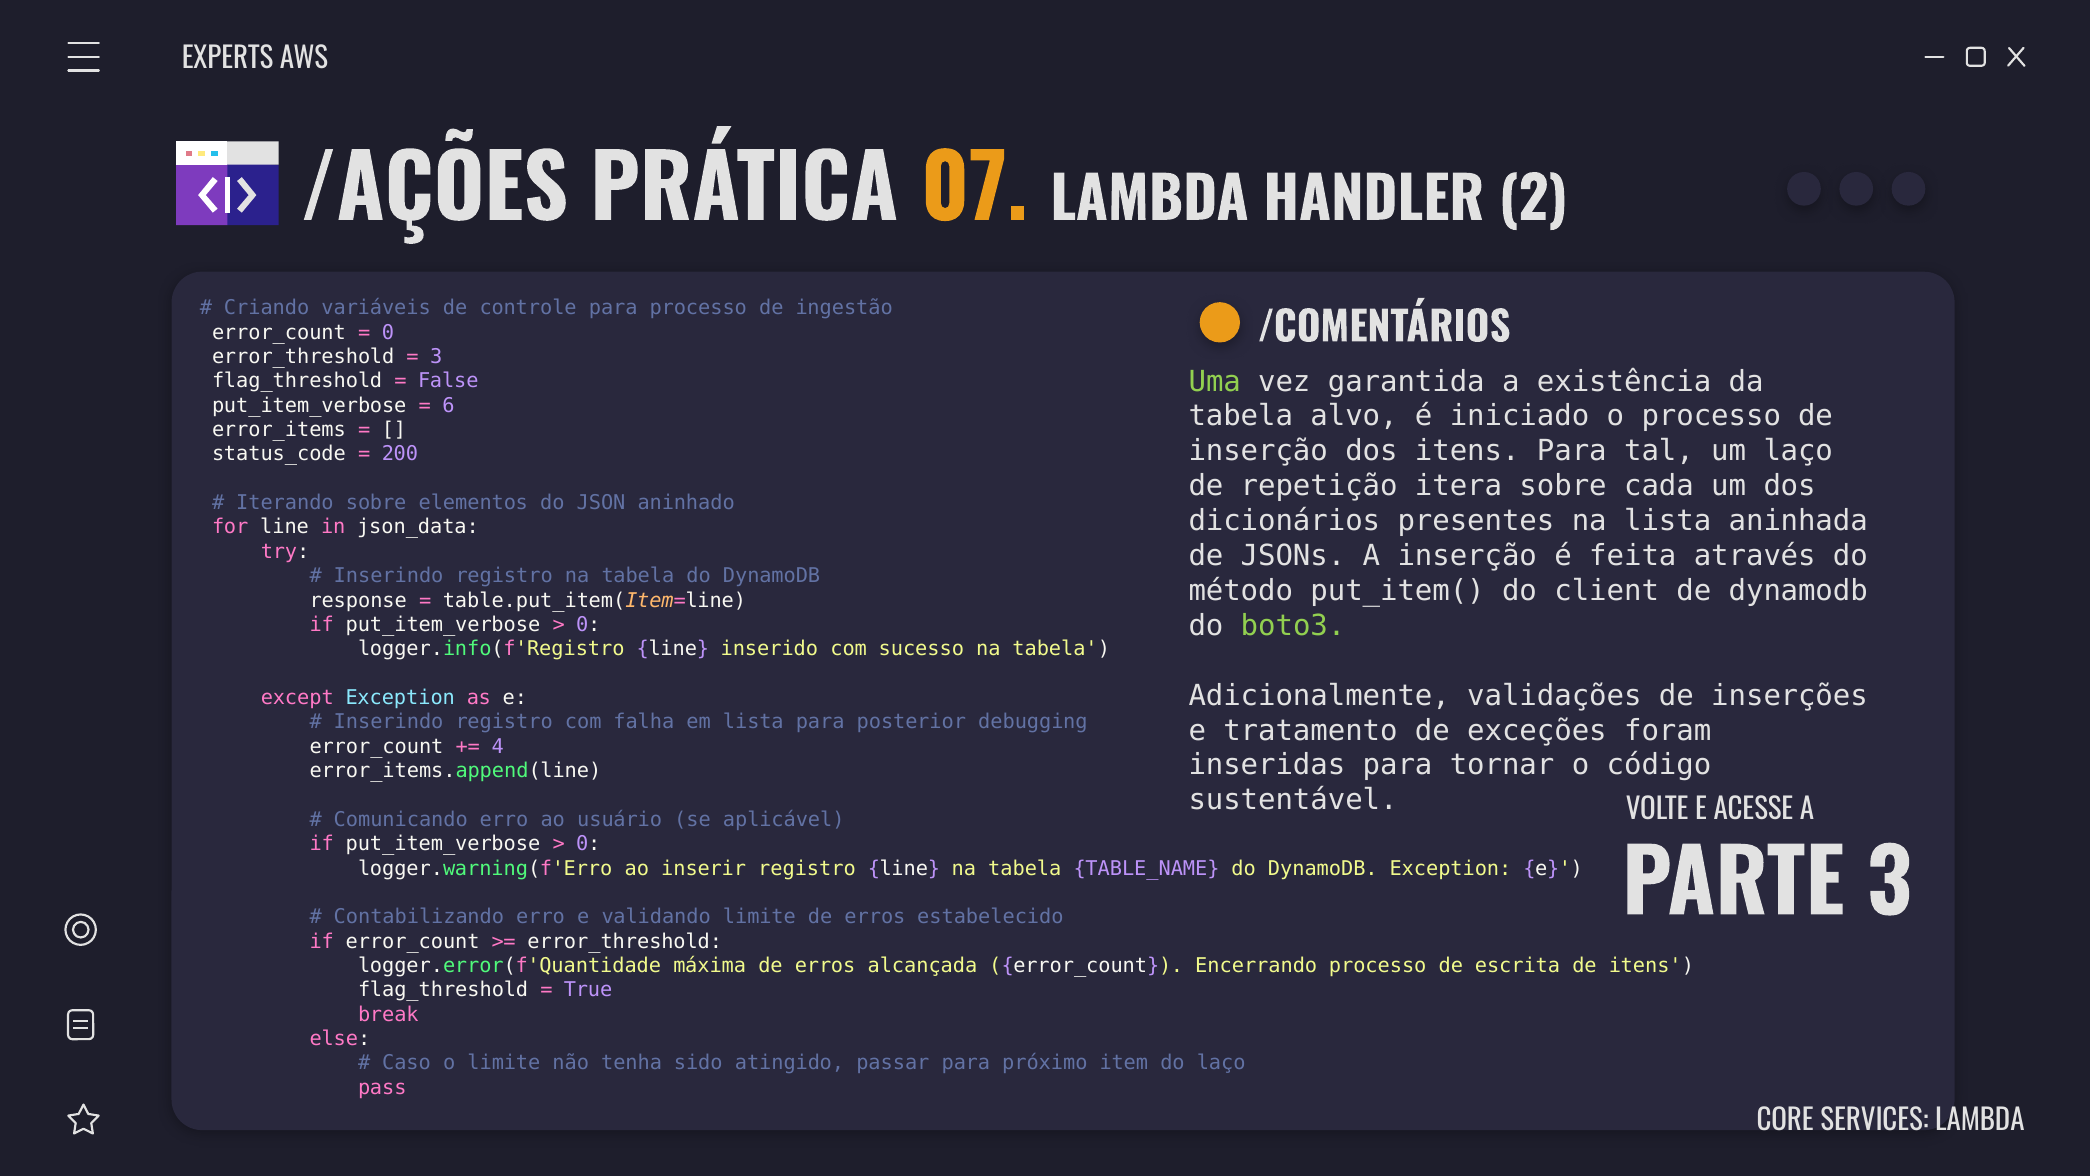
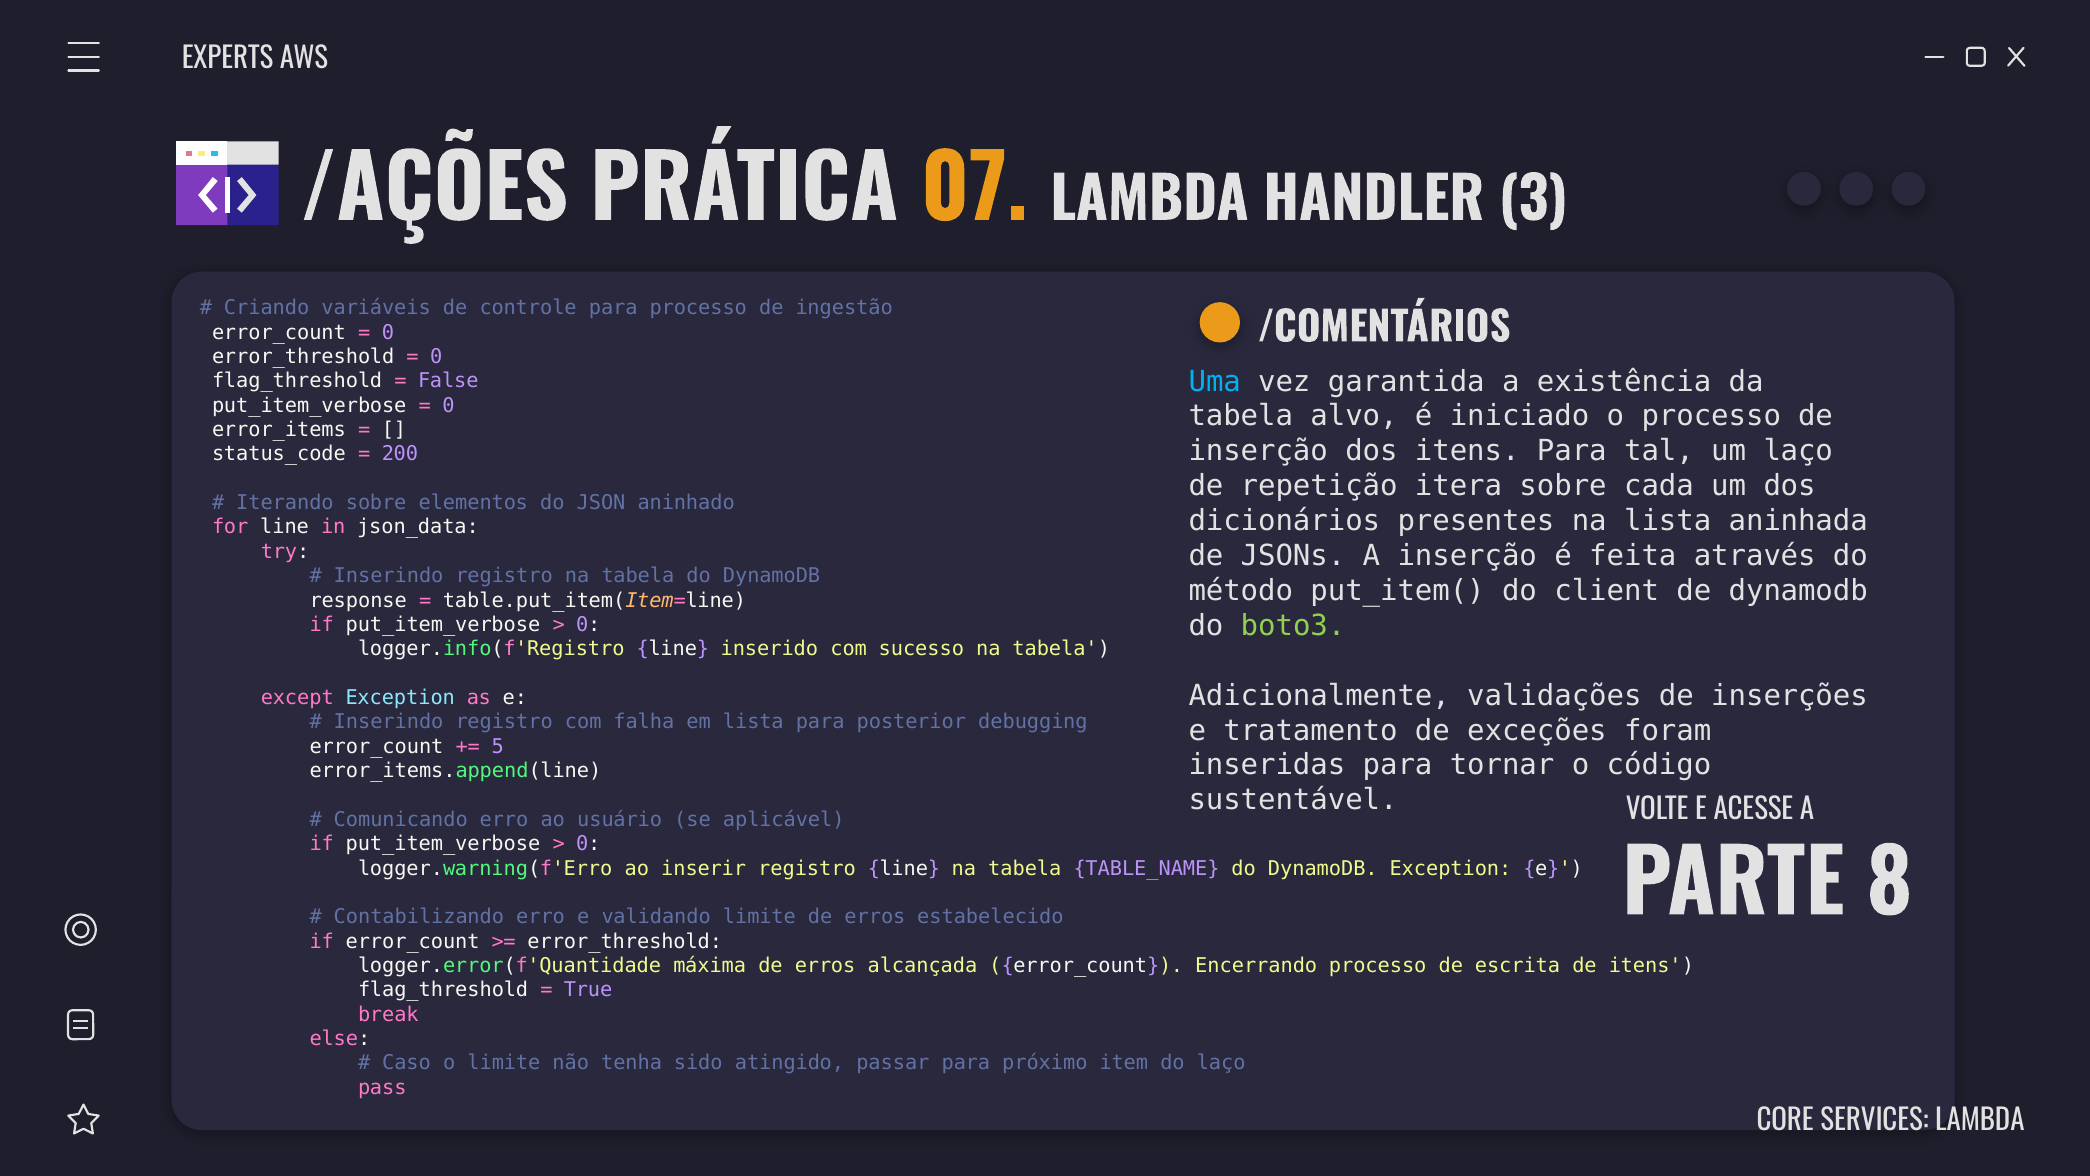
2: 2 -> 3 (1533, 201)
3: 3 -> 0 (436, 357)
Uma colour: light green -> light blue (1215, 381)
6: 6 -> 0 (448, 405)
4: 4 -> 5 (498, 746)
PARTE 3: 3 -> 8 (1889, 885)
